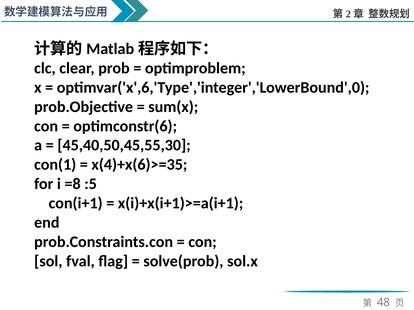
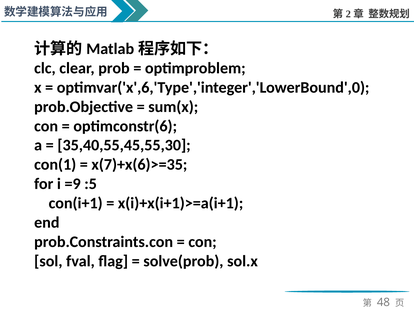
45,40,50,45,55,30: 45,40,50,45,55,30 -> 35,40,55,45,55,30 (124, 146)
x(4)+x(6)>=35: x(4)+x(6)>=35 -> x(7)+x(6)>=35 (139, 165)
=8: =8 -> =9 (73, 184)
